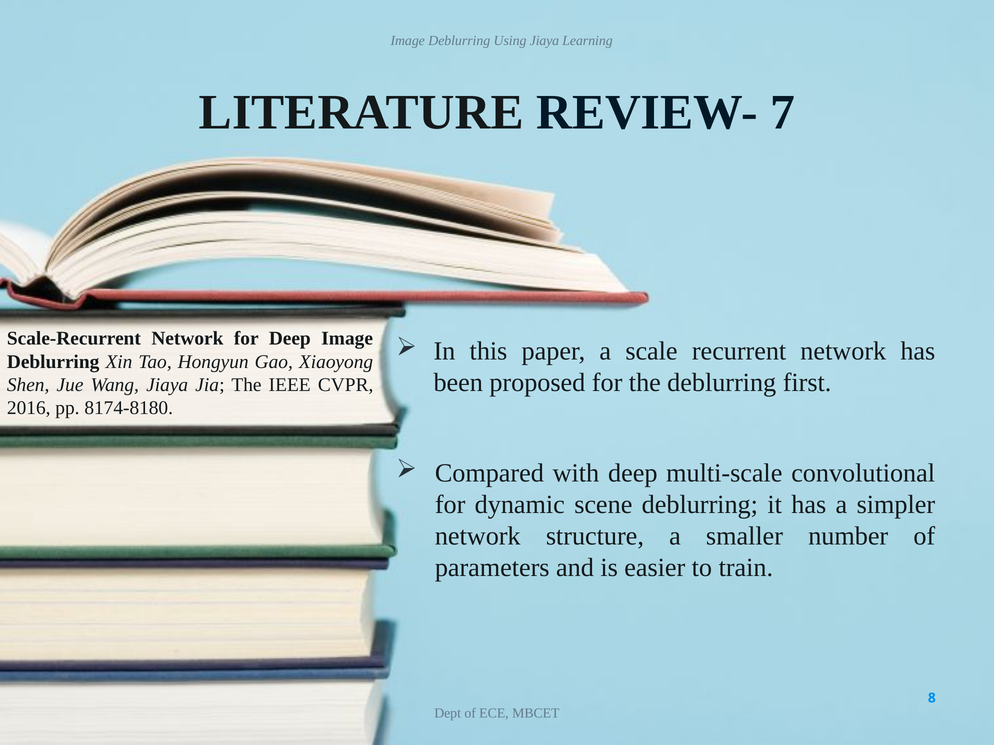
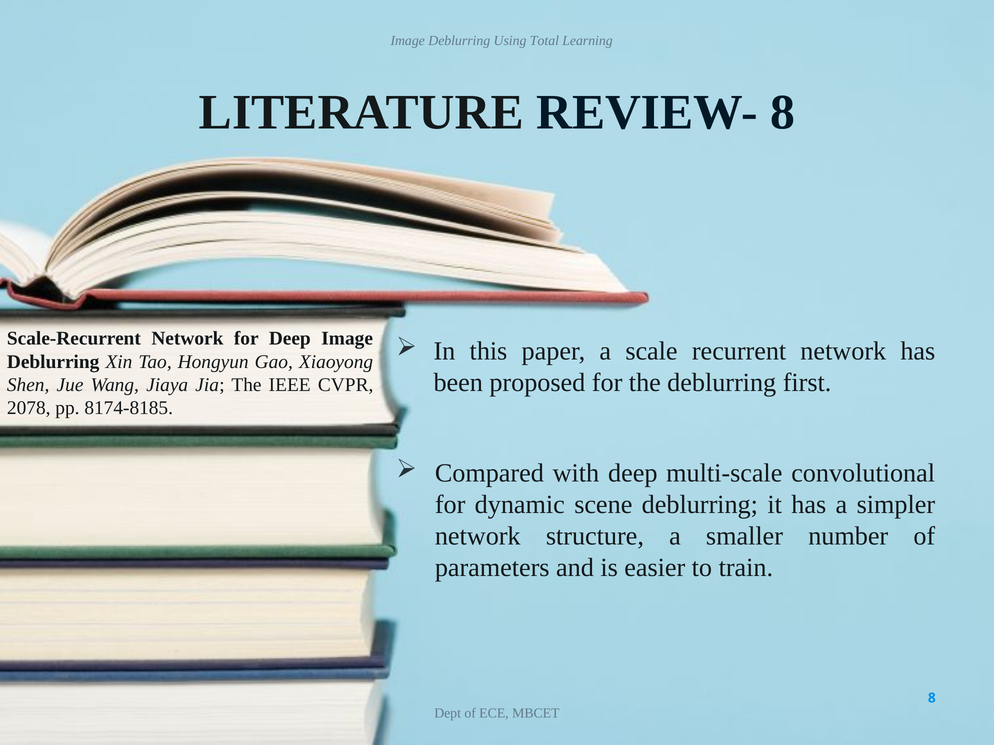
Using Jiaya: Jiaya -> Total (544, 41)
REVIEW- 7: 7 -> 8 (783, 112)
2016: 2016 -> 2078 (29, 408)
8174-8180: 8174-8180 -> 8174-8185 (129, 408)
